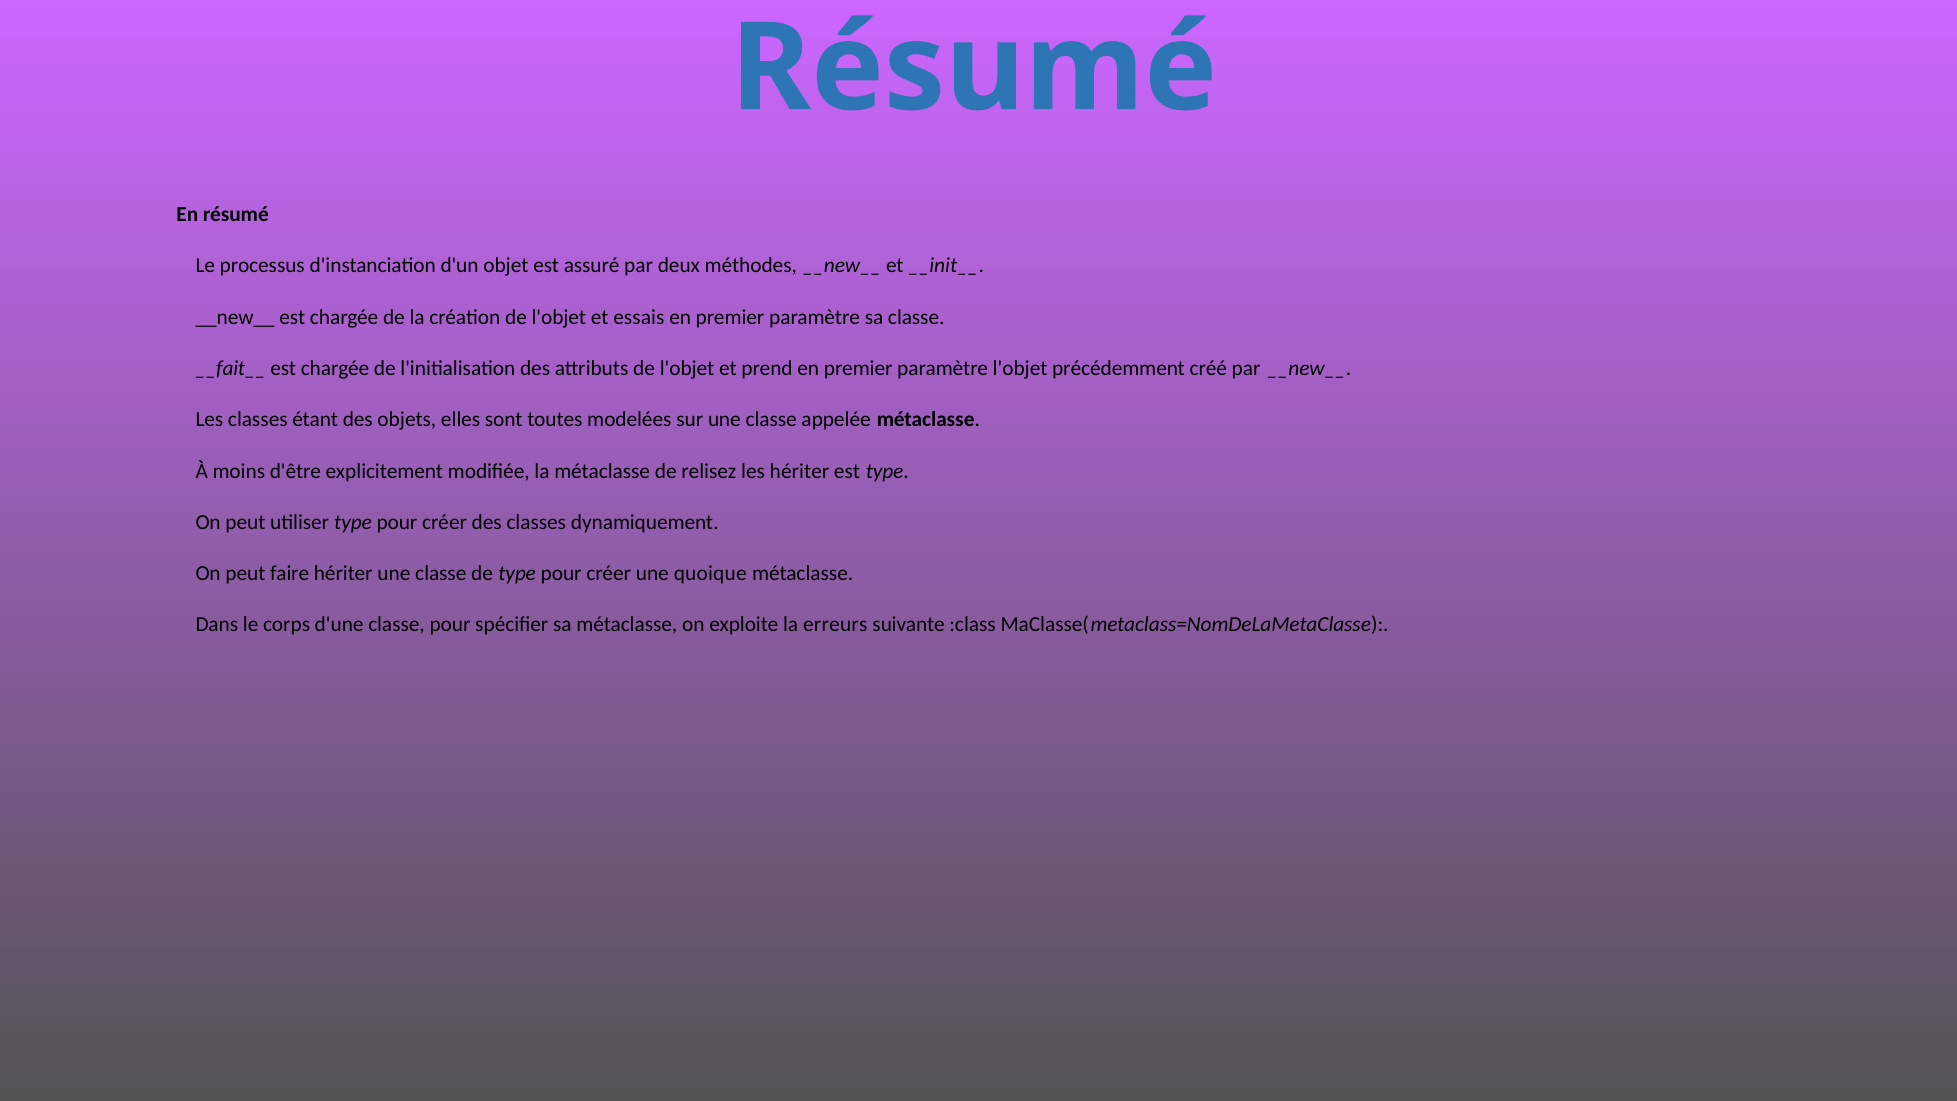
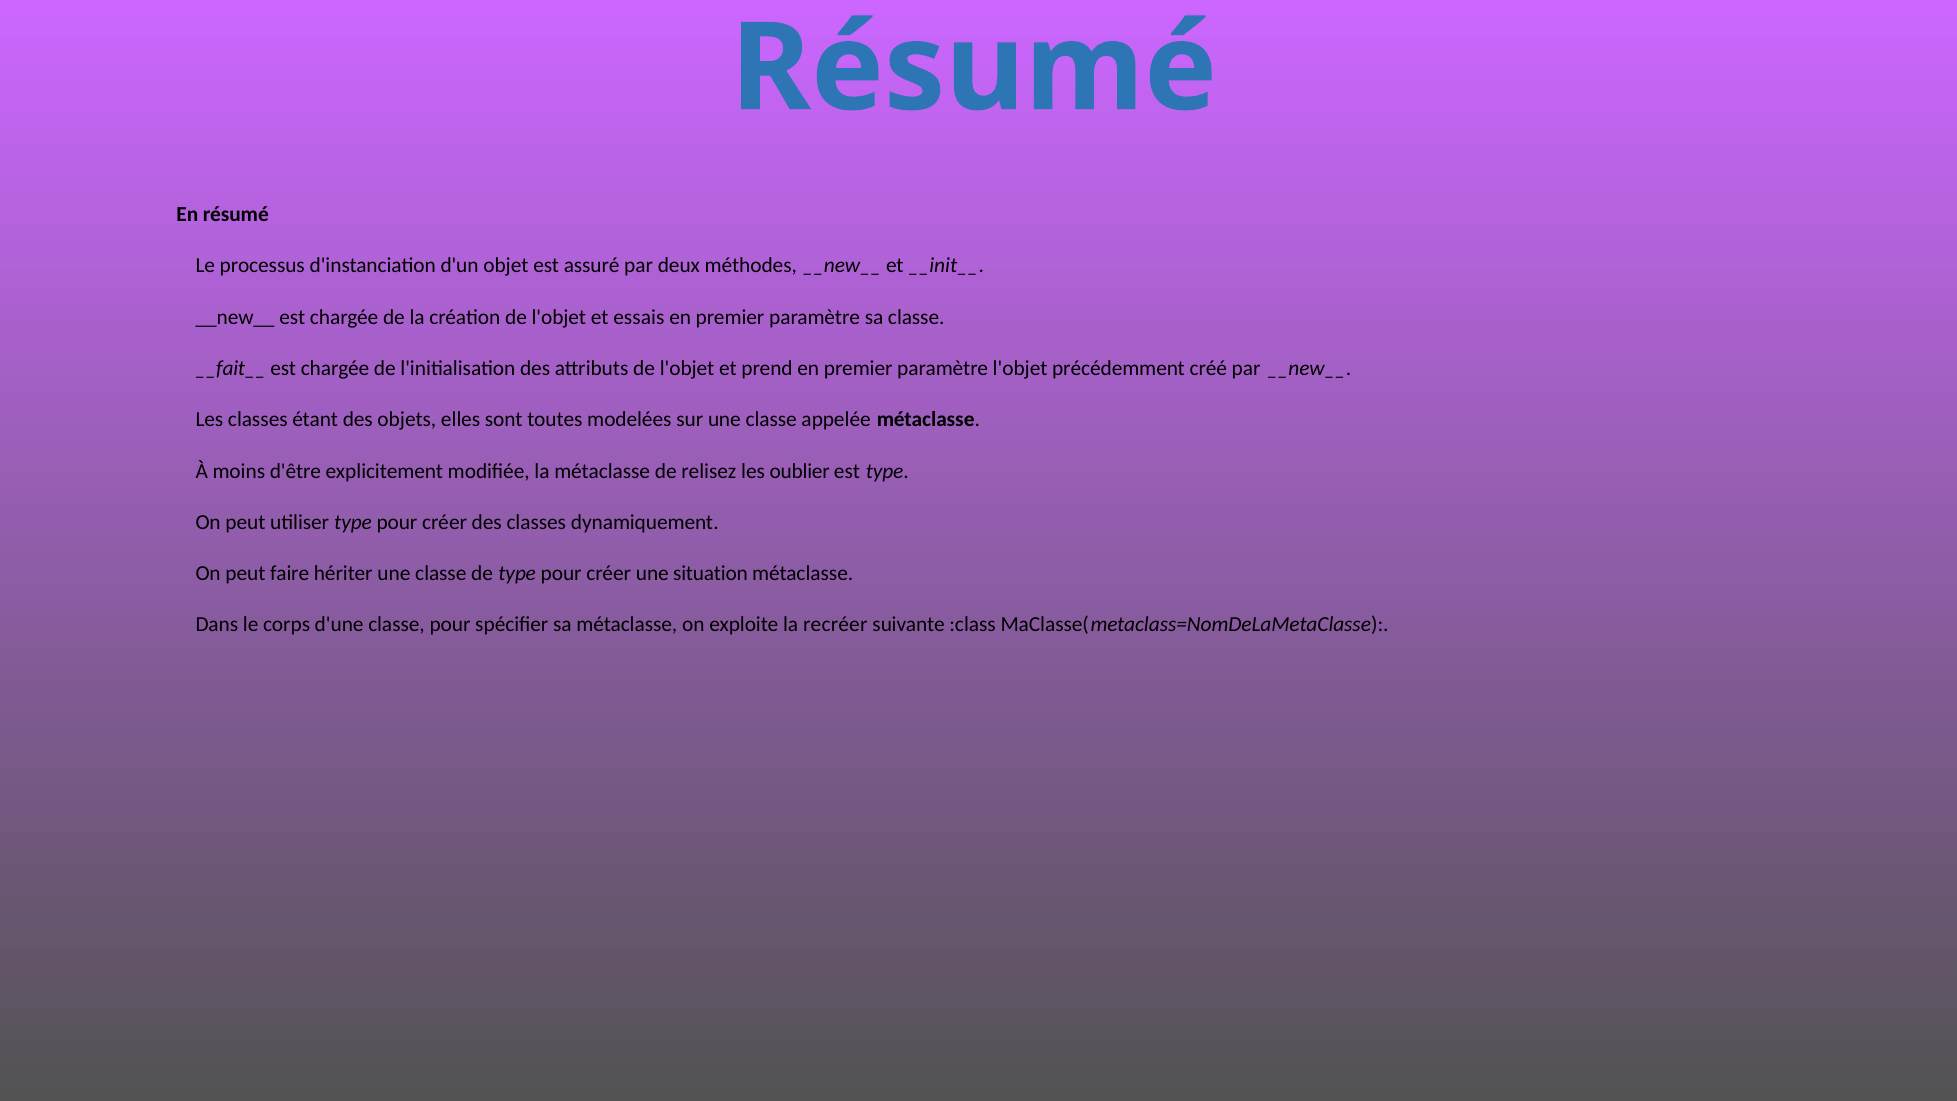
les hériter: hériter -> oublier (800, 471)
quoique: quoique -> situation (710, 574)
erreurs: erreurs -> recréer (835, 625)
